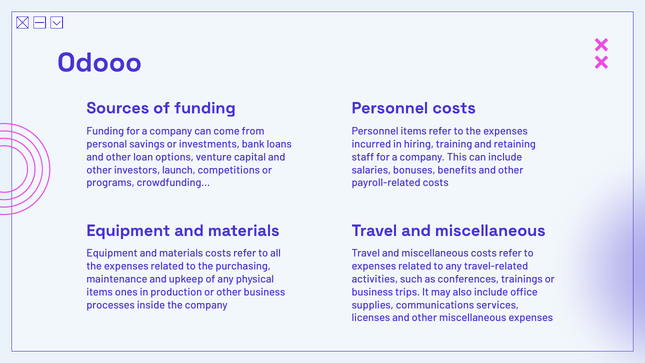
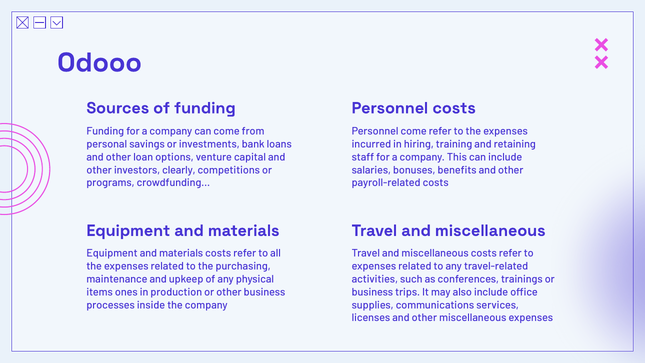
Personnel items: items -> come (414, 131)
launch: launch -> clearly (179, 170)
